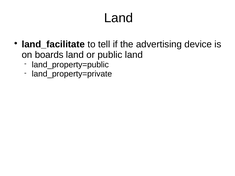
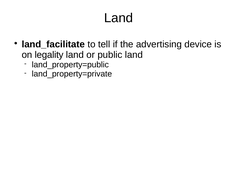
boards: boards -> legality (49, 55)
